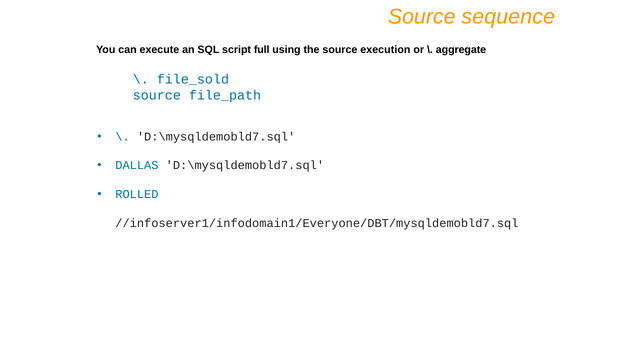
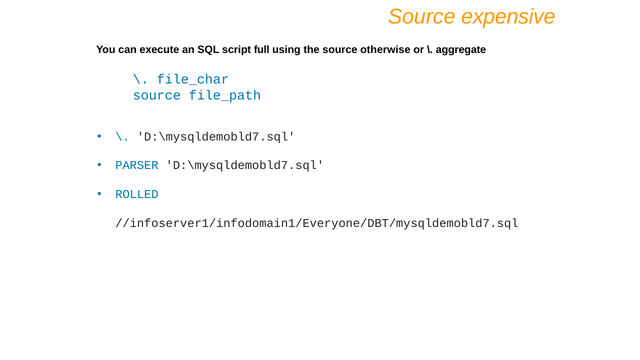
sequence: sequence -> expensive (508, 17)
execution: execution -> otherwise (385, 50)
file_sold: file_sold -> file_char (193, 79)
DALLAS: DALLAS -> PARSER (137, 165)
